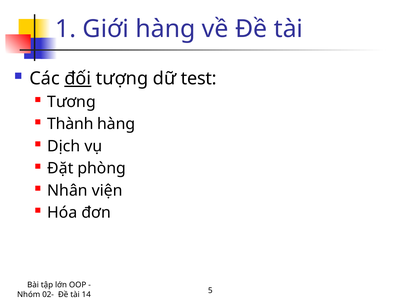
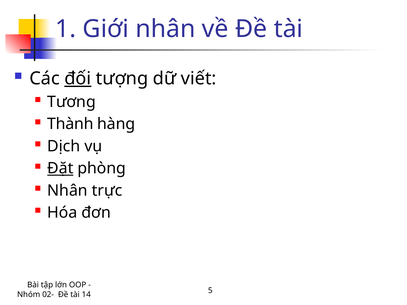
Giới hàng: hàng -> nhân (165, 29)
test: test -> viết (199, 79)
Đặt underline: none -> present (60, 169)
viện: viện -> trực (107, 191)
